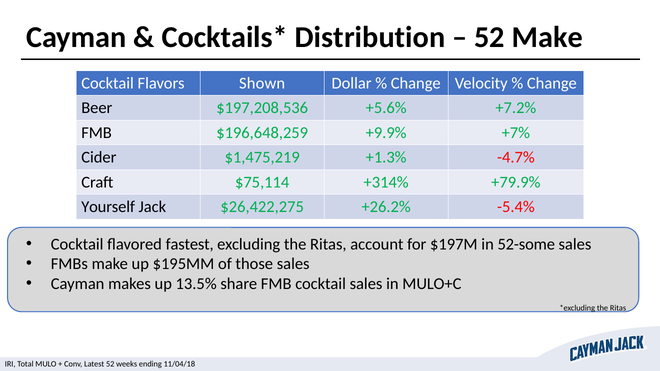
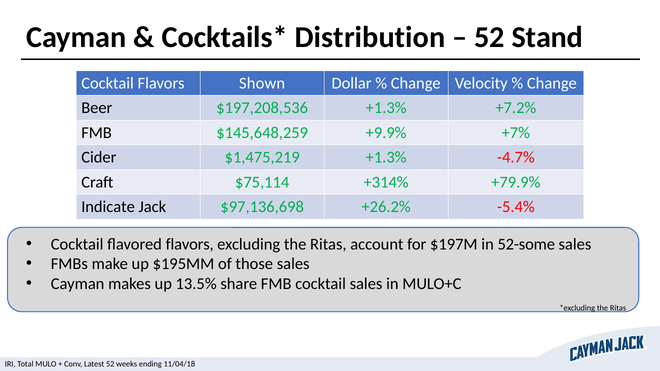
52 Make: Make -> Stand (547, 37)
$197,208,536 +5.6%: +5.6% -> +1.3% (386, 108)
$196,648,259: $196,648,259 -> $145,648,259 (262, 133)
Yourself: Yourself -> Indicate (108, 207)
$26,422,275: $26,422,275 -> $97,136,698 (262, 207)
flavored fastest: fastest -> flavors (190, 244)
